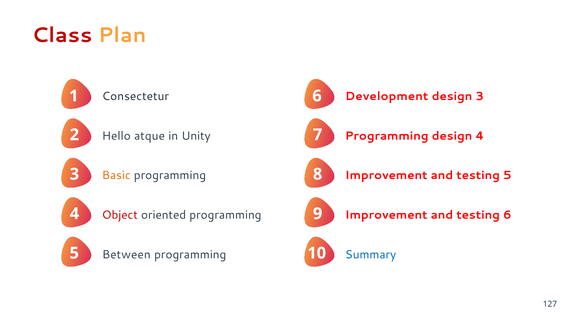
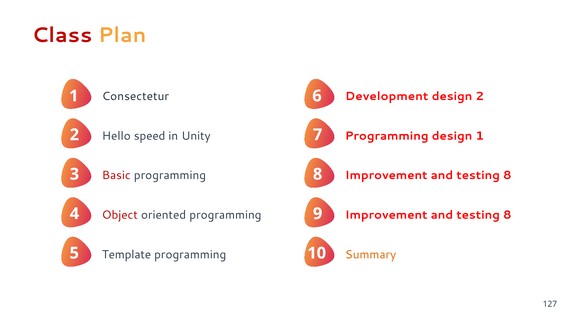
design 3: 3 -> 2 (480, 96)
atque: atque -> speed (150, 136)
design 4: 4 -> 1 (480, 136)
Basic colour: orange -> red (116, 175)
5: 5 -> 8 (507, 175)
6: 6 -> 8 (507, 215)
Between: Between -> Template (126, 254)
Summary colour: blue -> orange (371, 254)
